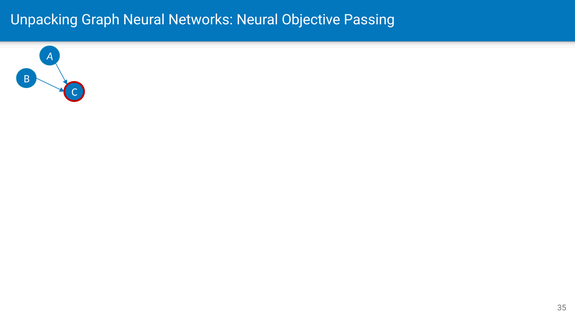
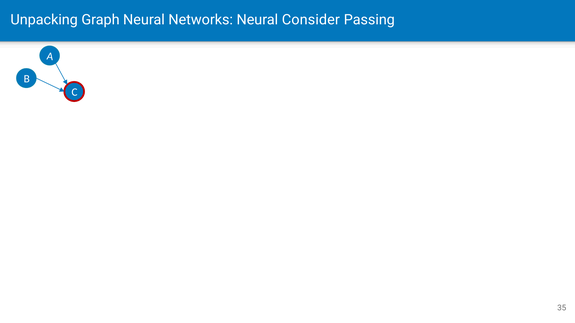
Objective: Objective -> Consider (311, 20)
